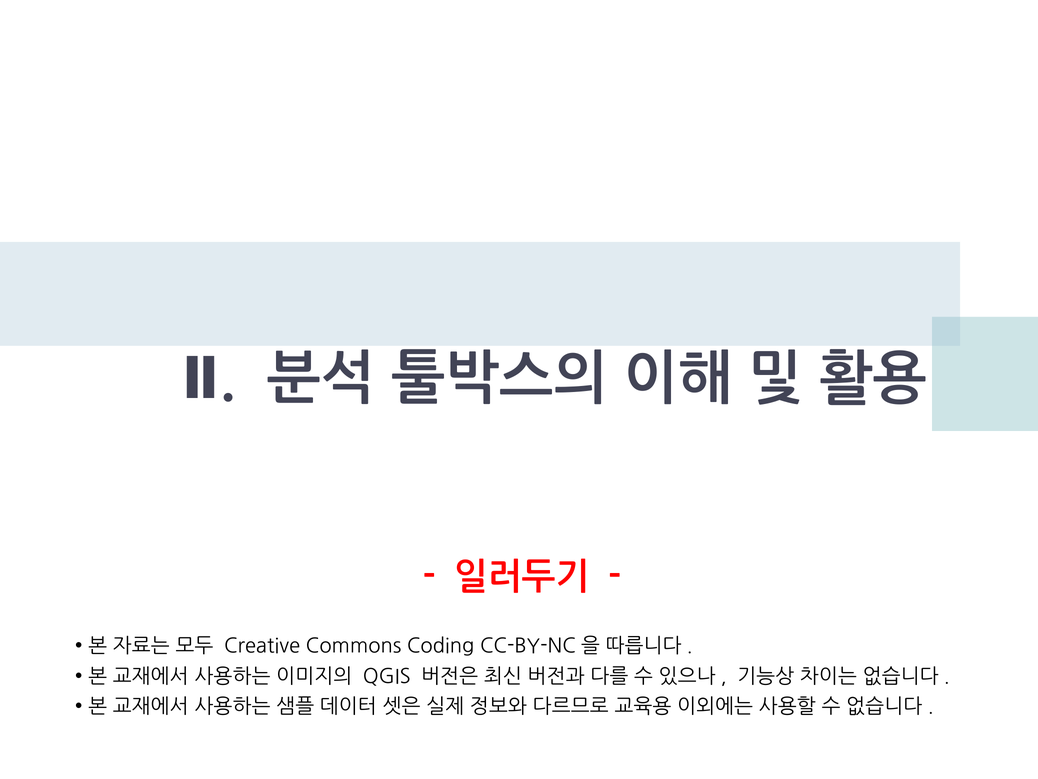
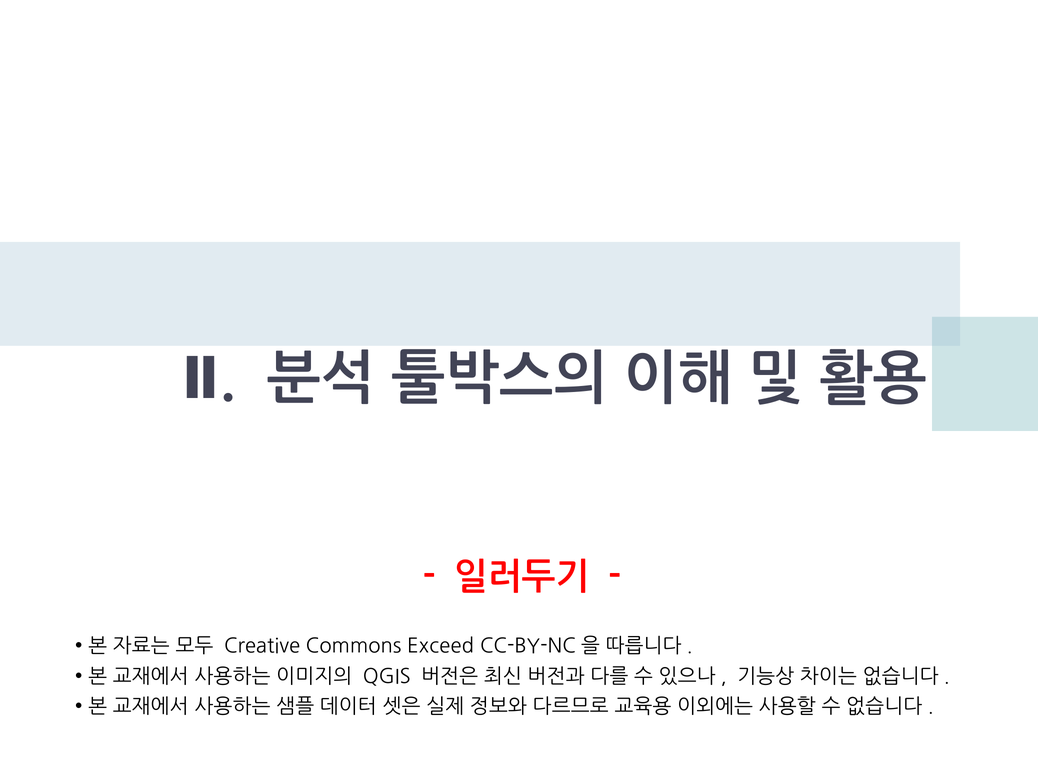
Coding: Coding -> Exceed (440, 646)
